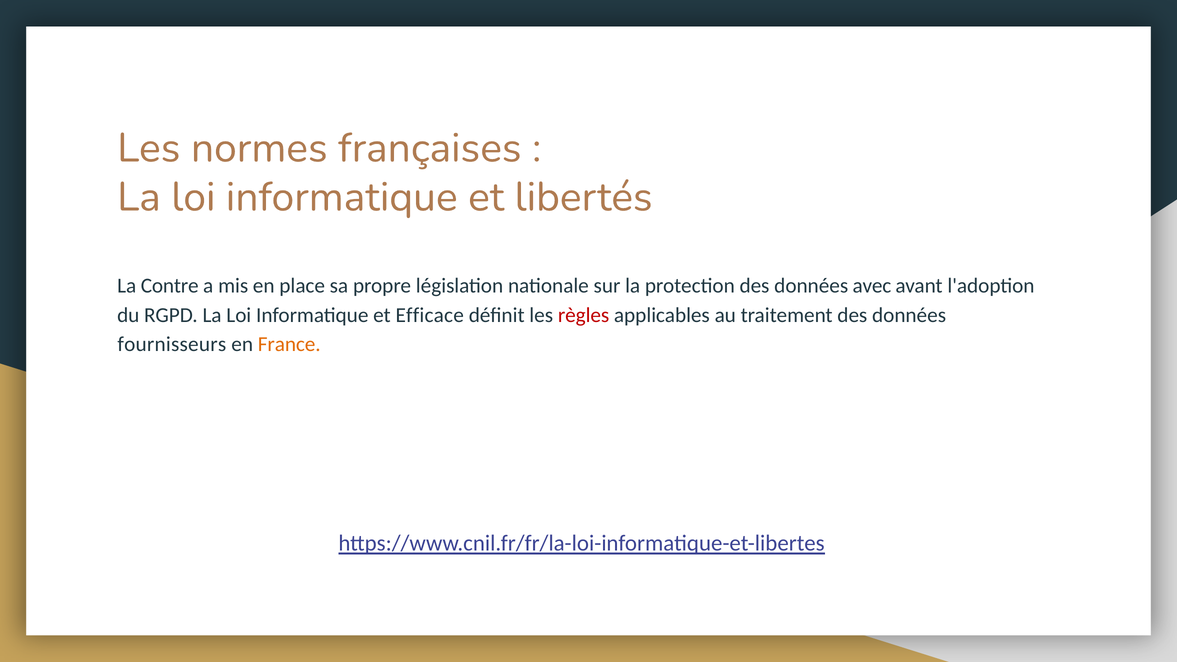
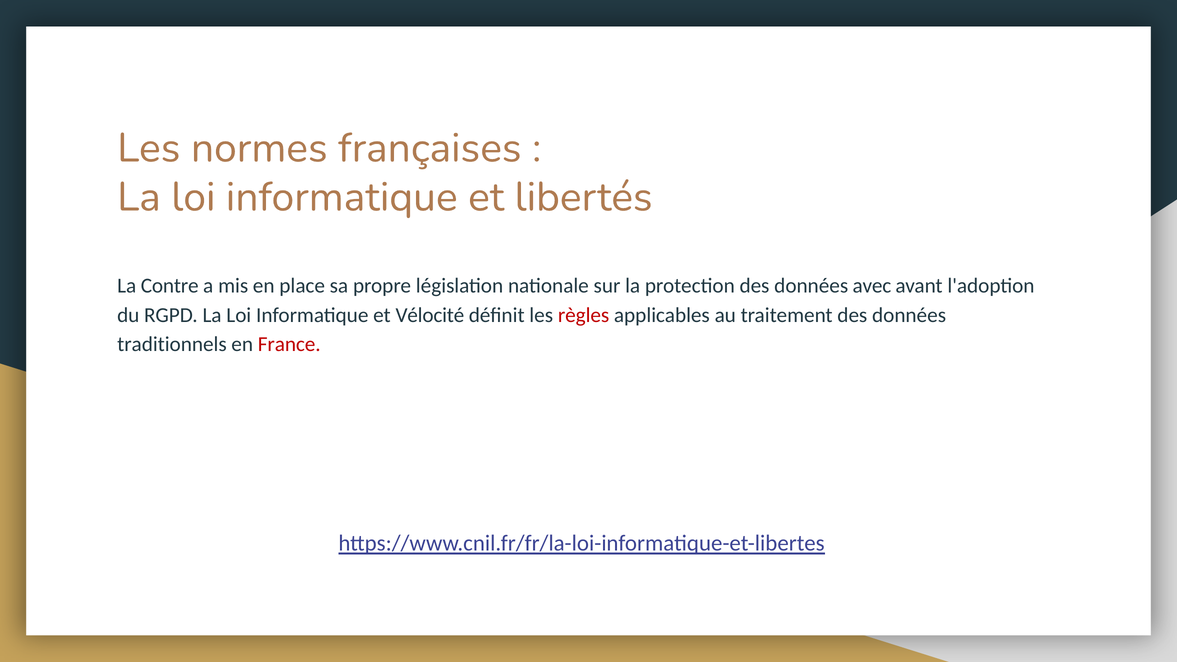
Efficace: Efficace -> Vélocité (430, 315)
fournisseurs: fournisseurs -> traditionnels (172, 344)
France colour: orange -> red (289, 344)
